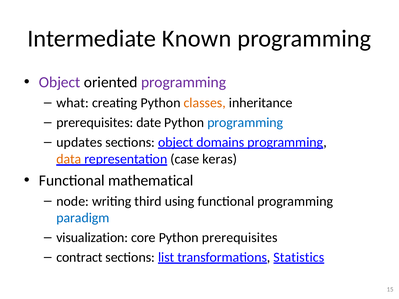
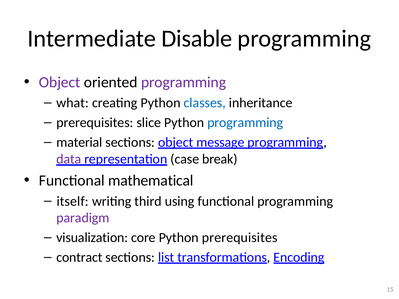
Known: Known -> Disable (197, 39)
classes colour: orange -> blue (205, 103)
date: date -> slice (149, 123)
updates: updates -> material (79, 142)
domains: domains -> message (220, 142)
data colour: orange -> purple (69, 159)
keras: keras -> break (220, 159)
node: node -> itself (73, 201)
paradigm colour: blue -> purple (83, 218)
Statistics: Statistics -> Encoding (299, 257)
